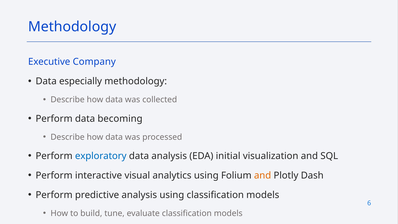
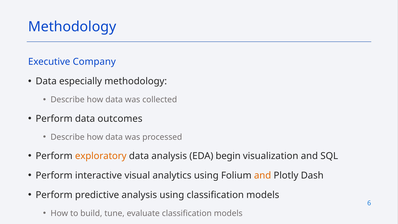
becoming: becoming -> outcomes (120, 119)
exploratory colour: blue -> orange (101, 156)
initial: initial -> begin (228, 156)
